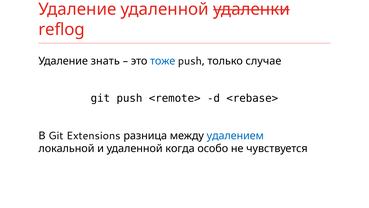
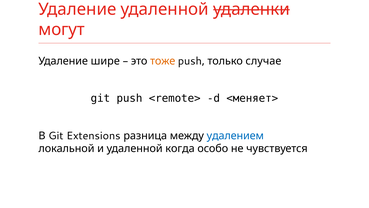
reflog: reflog -> могут (62, 29)
знать: знать -> шире (105, 61)
тоже colour: blue -> orange (163, 61)
<rebase>: <rebase> -> <меняет> (252, 98)
